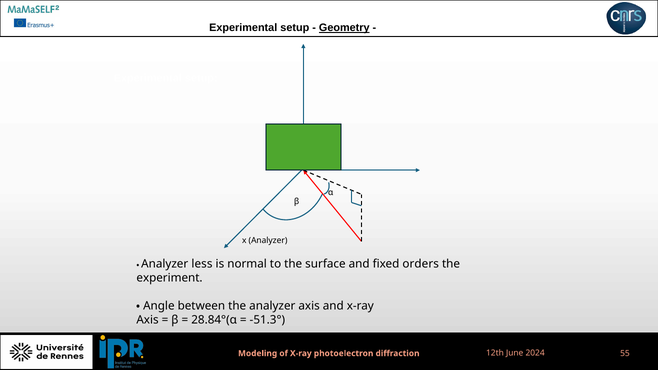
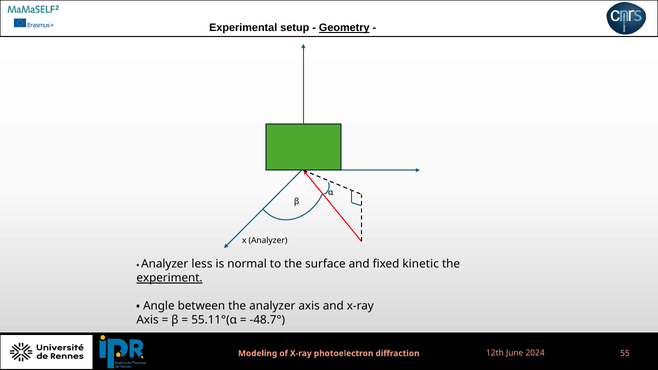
orders: orders -> kinetic (421, 264)
experiment underline: none -> present (170, 278)
28.84°(α: 28.84°(α -> 55.11°(α (214, 320)
-51.3°: -51.3° -> -48.7° (267, 320)
